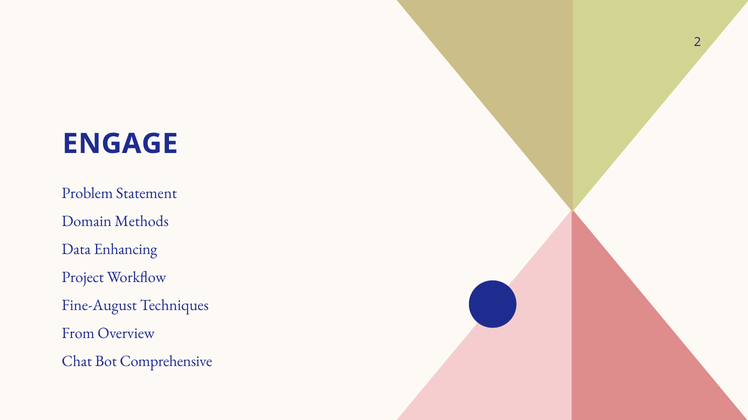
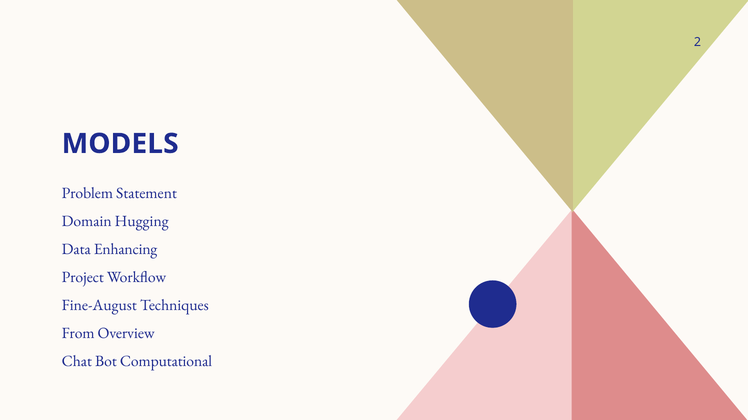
ENGAGE: ENGAGE -> MODELS (120, 144)
Methods: Methods -> Hugging (142, 222)
Comprehensive: Comprehensive -> Computational (166, 362)
